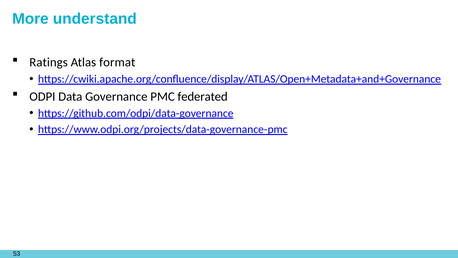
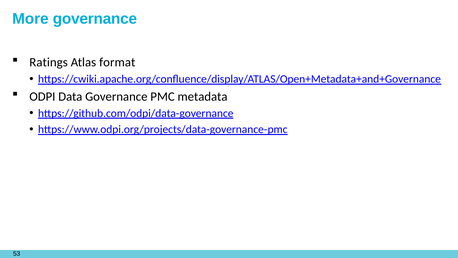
More understand: understand -> governance (95, 19)
federated: federated -> metadata (203, 96)
